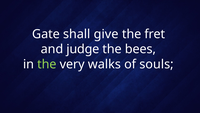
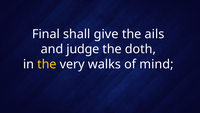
Gate: Gate -> Final (46, 34)
fret: fret -> ails (155, 34)
bees: bees -> doth (140, 49)
the colour: light green -> yellow (47, 64)
souls: souls -> mind (156, 64)
